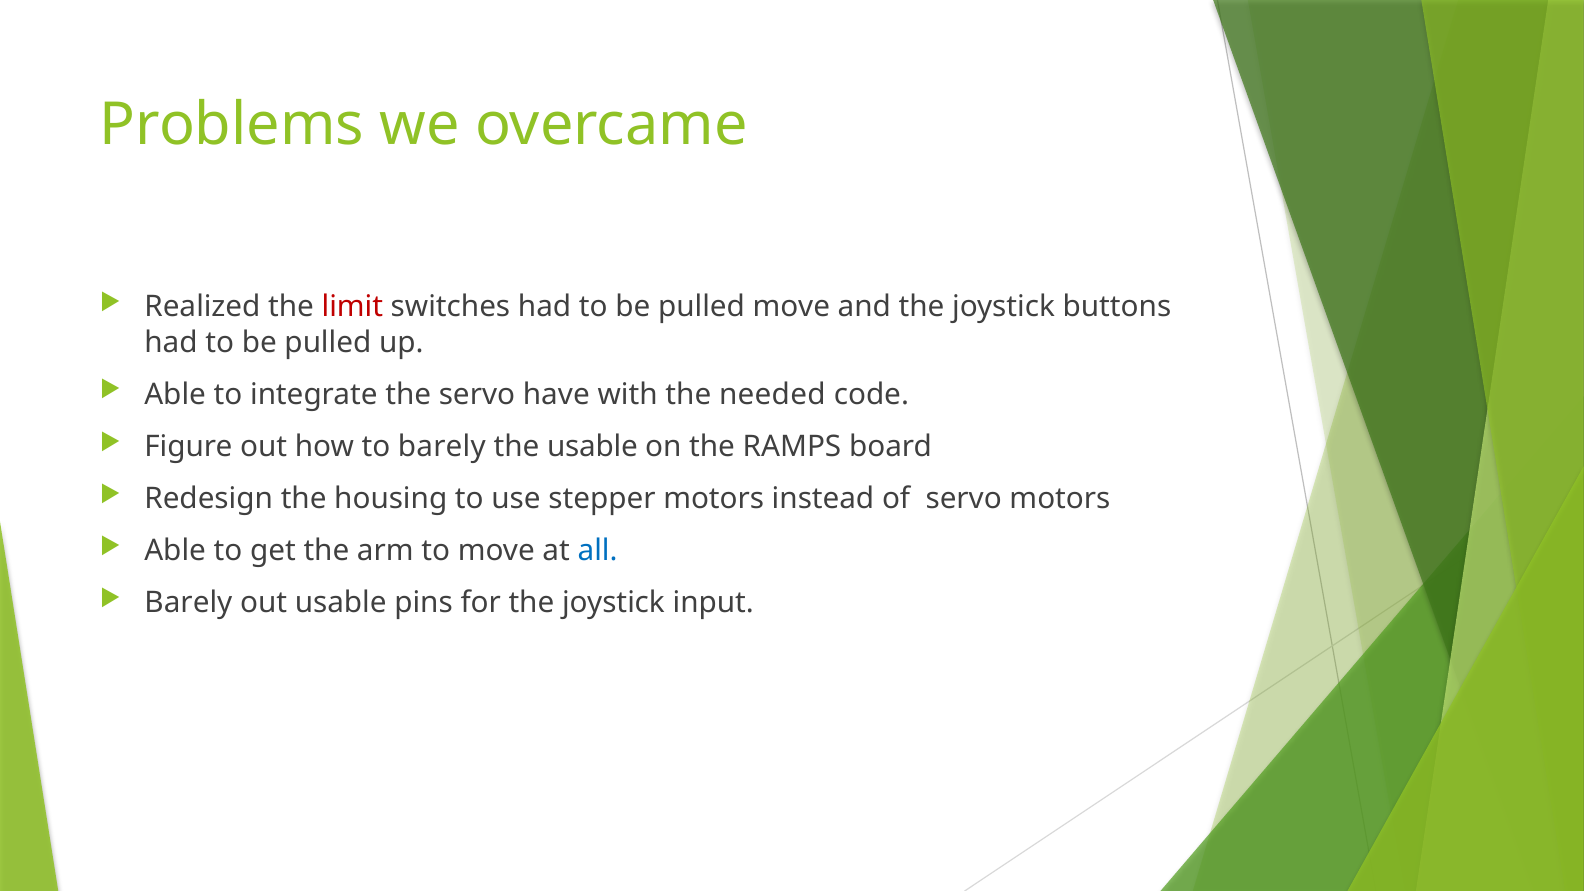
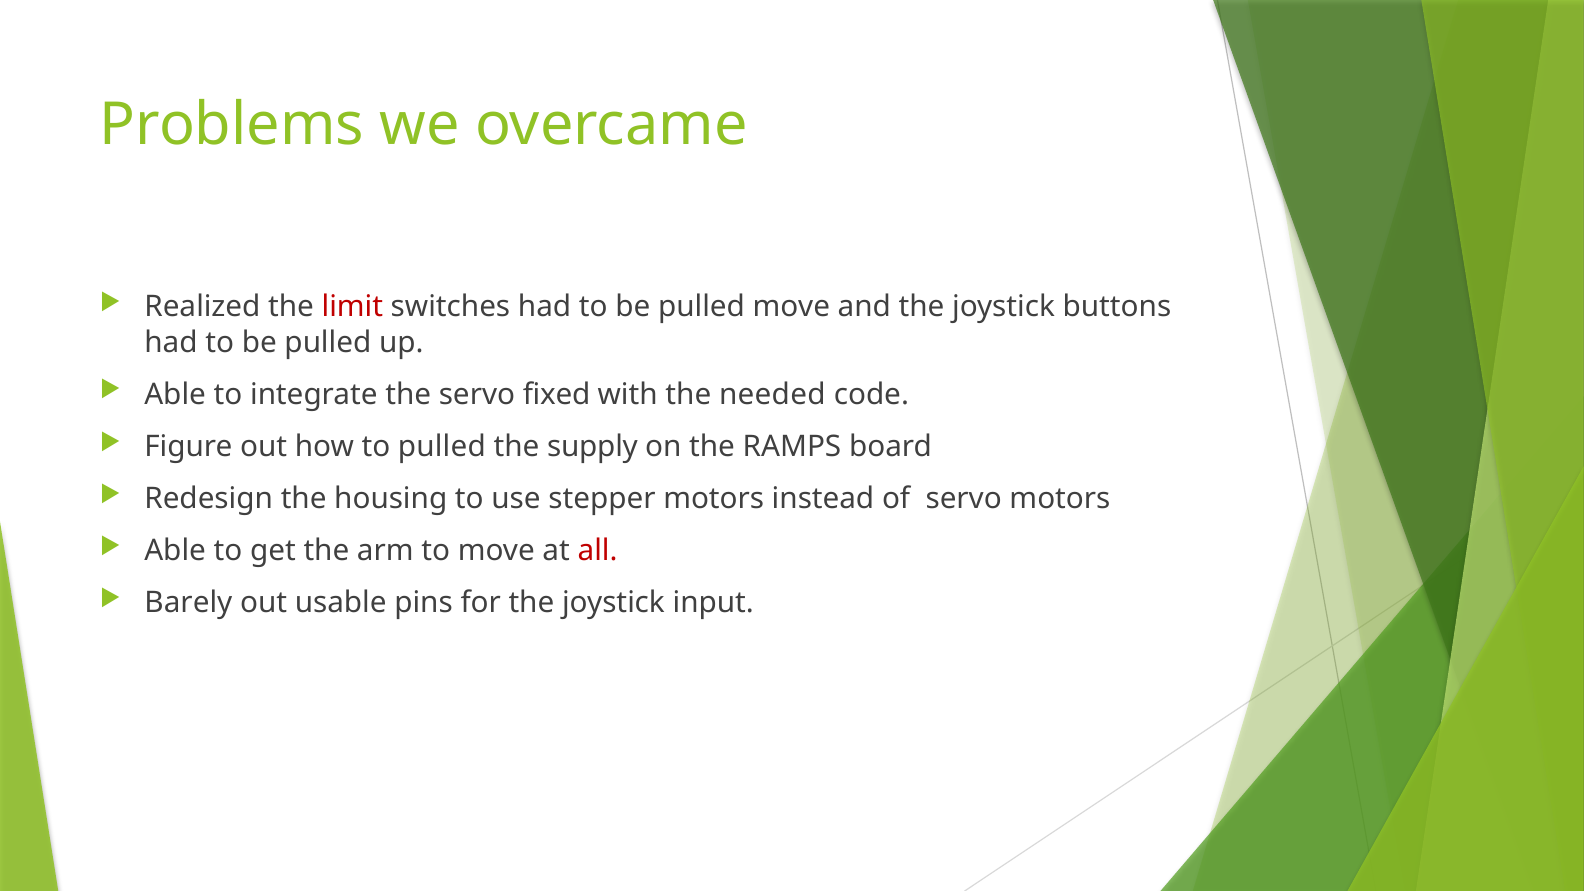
have: have -> fixed (557, 394)
to barely: barely -> pulled (442, 446)
the usable: usable -> supply (592, 446)
all colour: blue -> red (598, 551)
